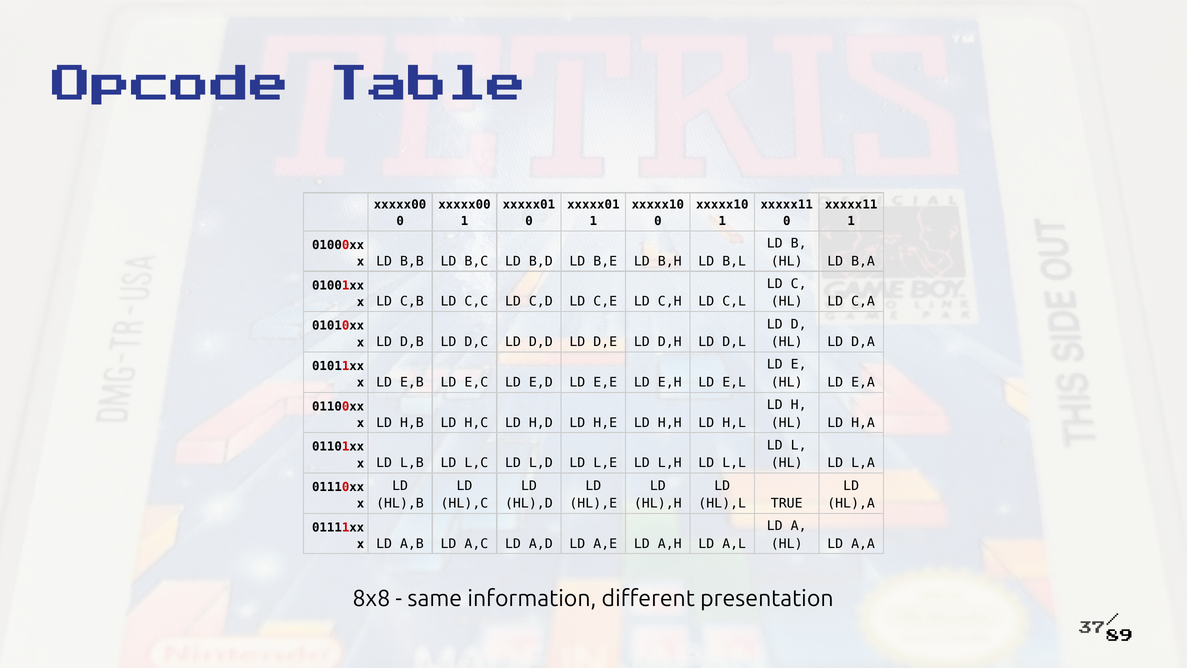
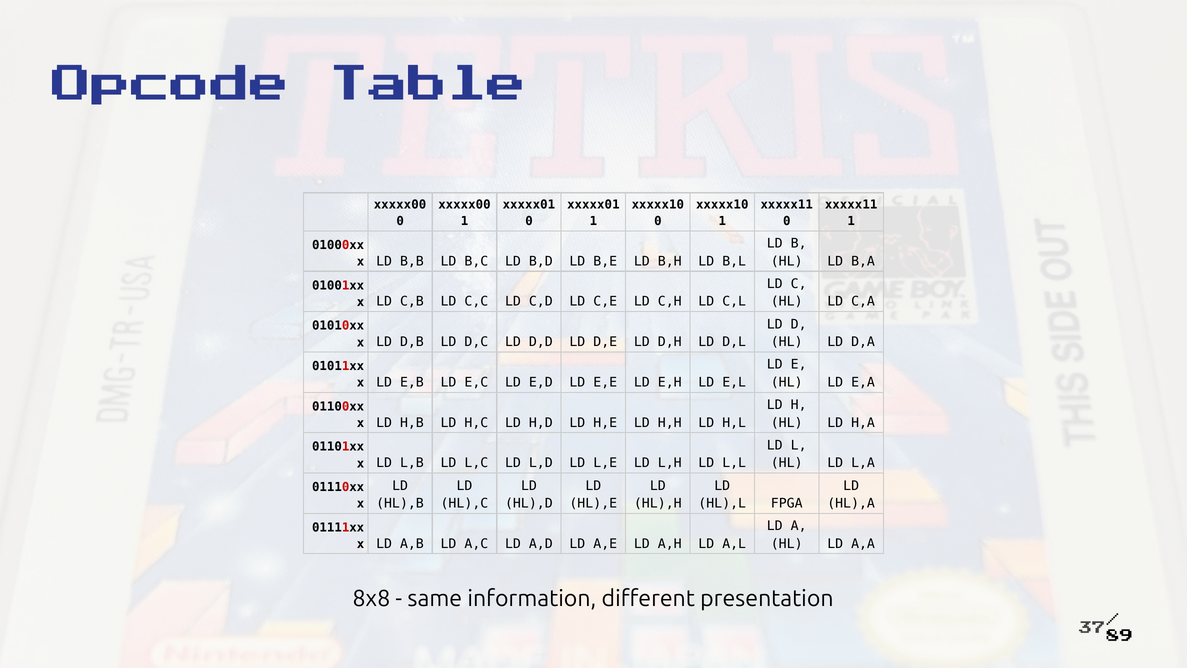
TRUE: TRUE -> FPGA (787, 503)
